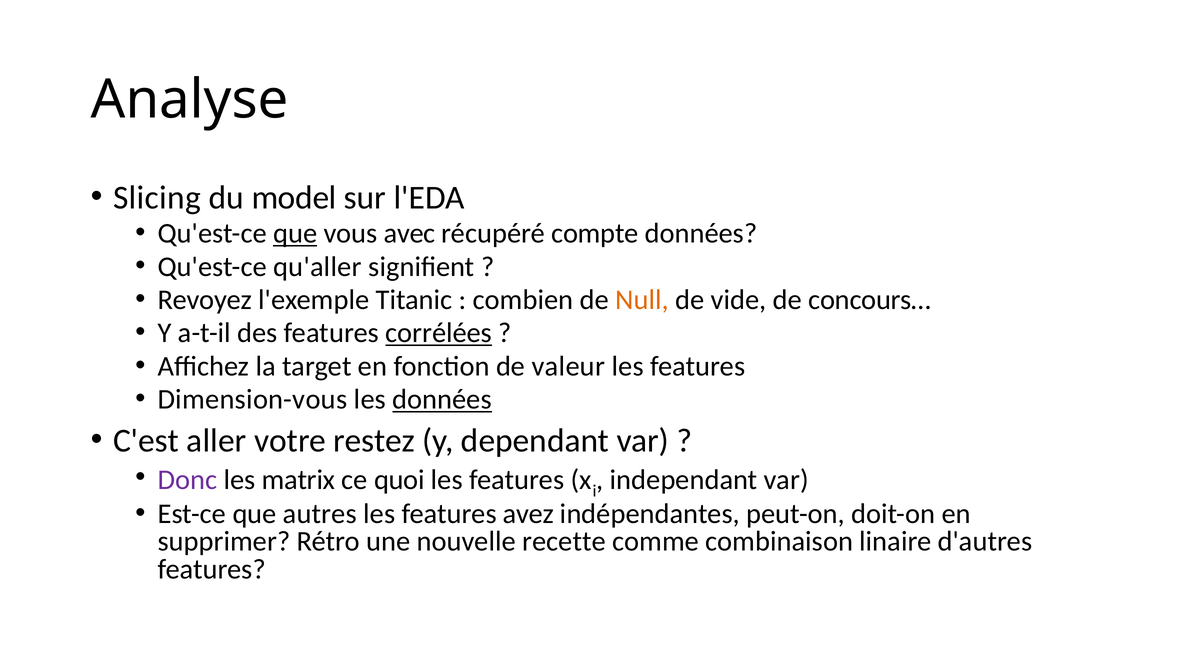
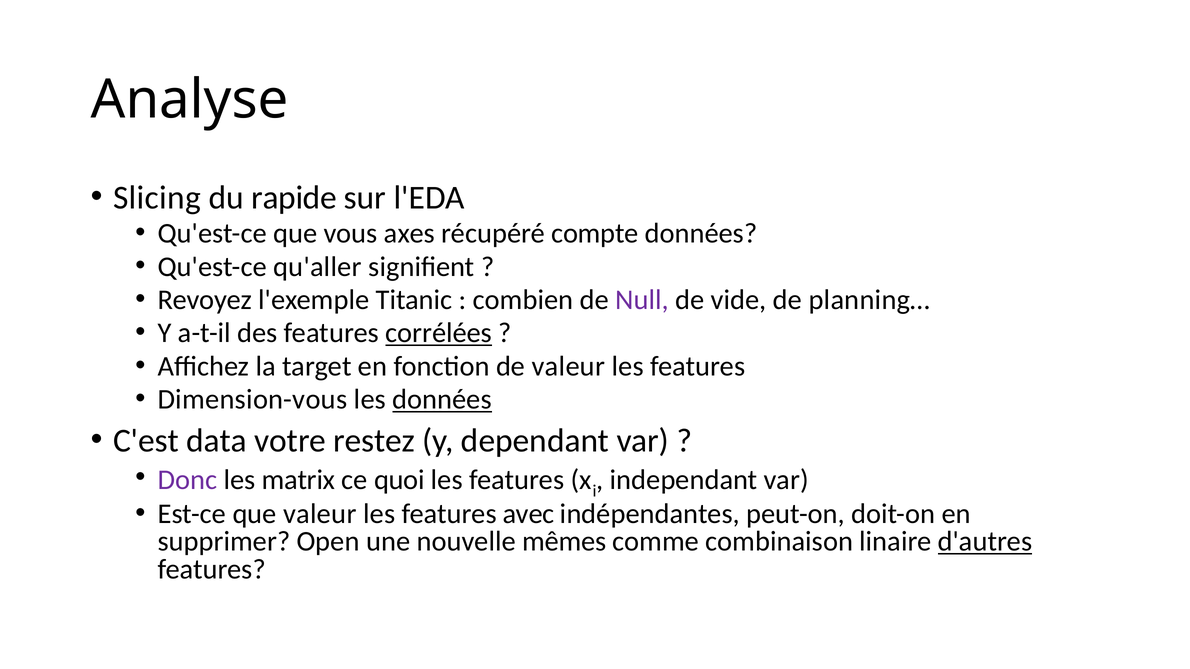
model: model -> rapide (294, 198)
que underline: present -> none (295, 234)
avec: avec -> axes (409, 234)
Null colour: orange -> purple (642, 300)
concours…: concours… -> planning… (869, 300)
aller: aller -> data (217, 441)
que autres: autres -> valeur (320, 514)
avez: avez -> avec (528, 514)
Rétro: Rétro -> Open (328, 542)
recette: recette -> mêmes (564, 542)
d'autres underline: none -> present (985, 542)
